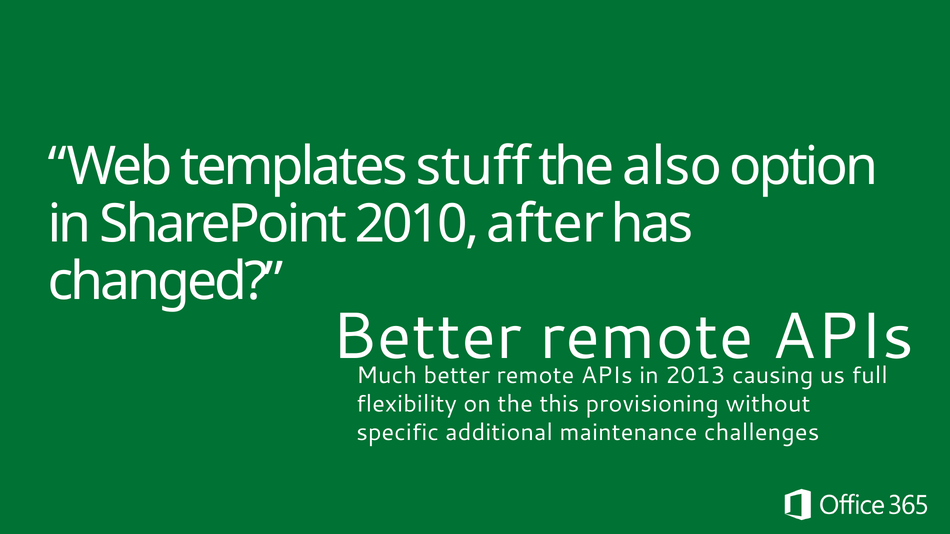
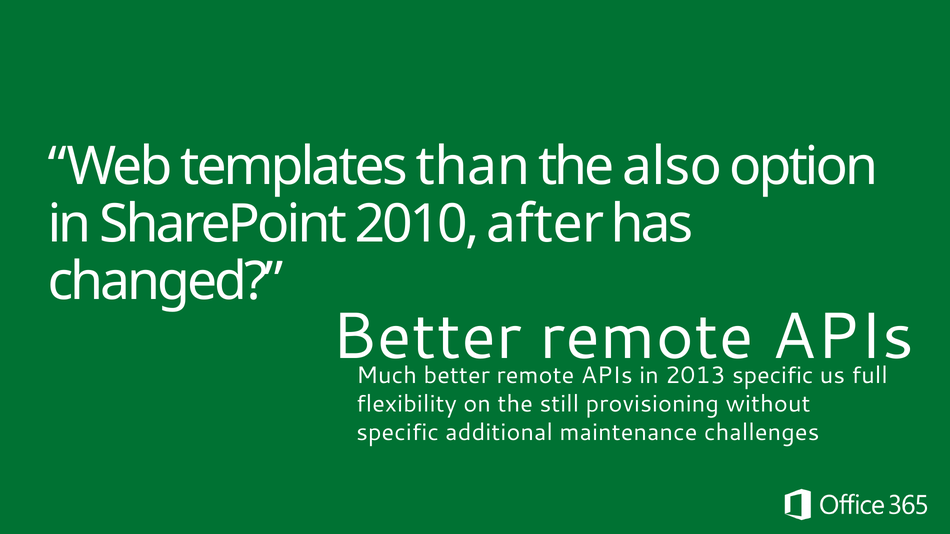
stuff: stuff -> than (473, 167)
causing: causing -> specific (773, 376)
this: this -> still (559, 404)
